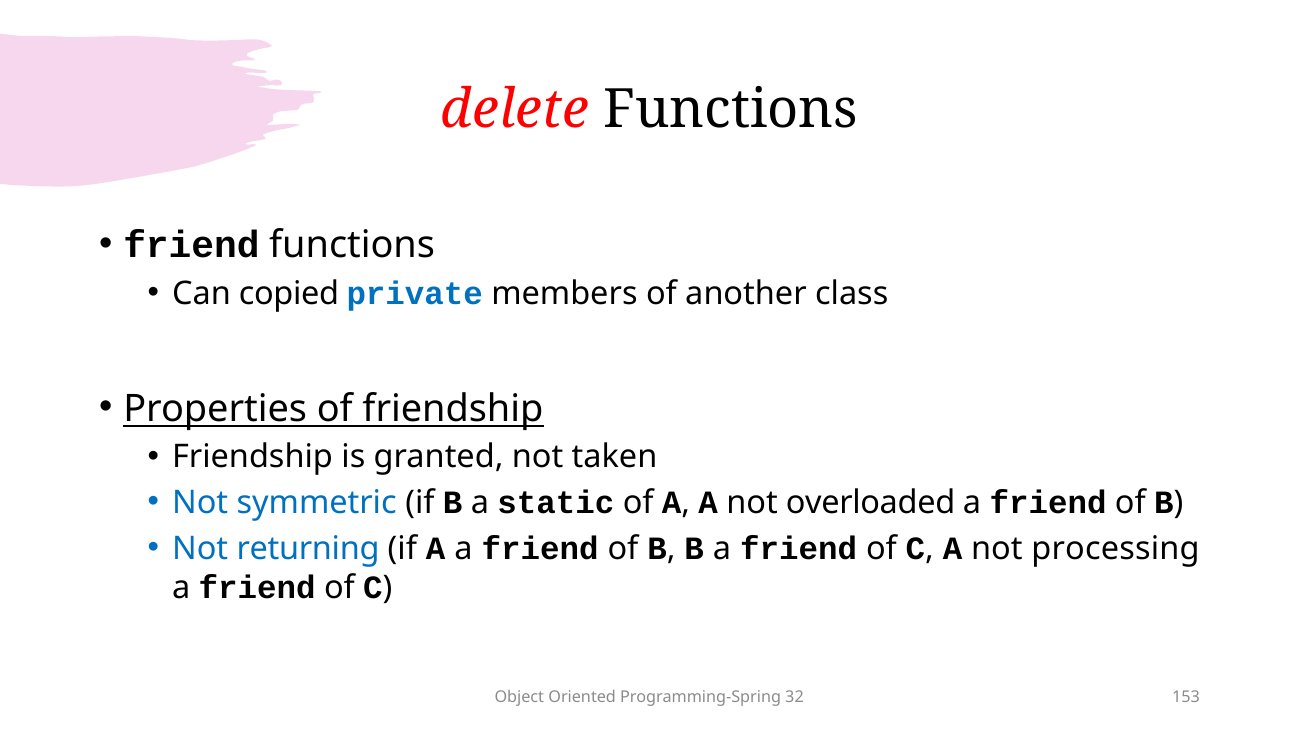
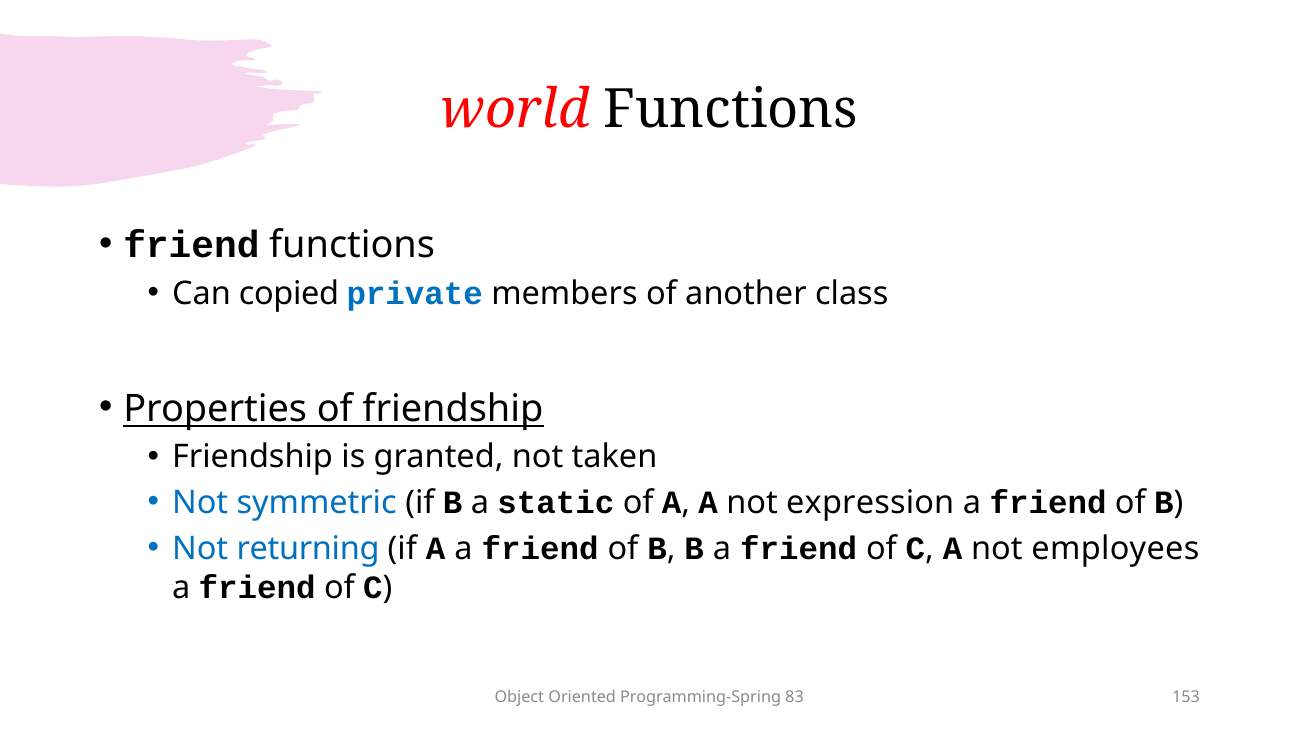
delete: delete -> world (515, 109)
overloaded: overloaded -> expression (870, 503)
processing: processing -> employees (1115, 548)
32: 32 -> 83 (795, 696)
